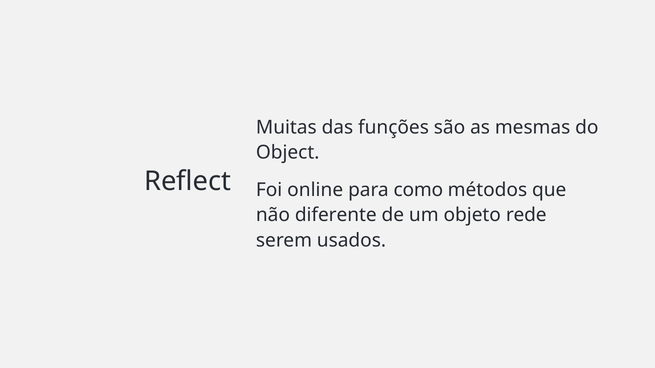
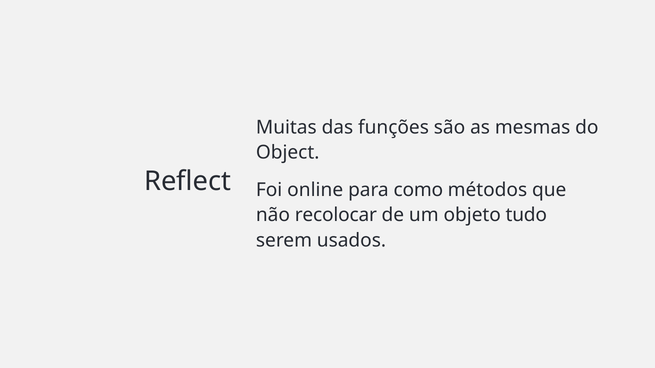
diferente: diferente -> recolocar (336, 215)
rede: rede -> tudo (526, 215)
